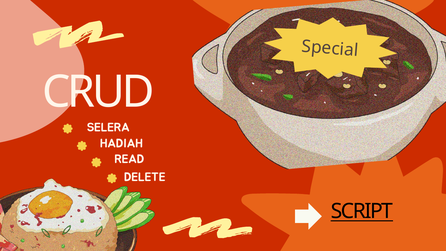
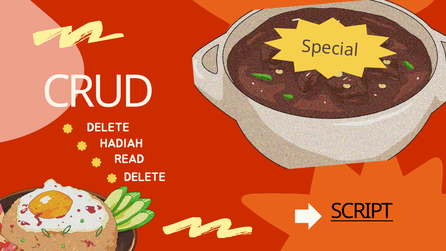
SELERA: SELERA -> DELETE (108, 127)
